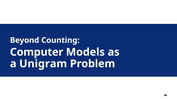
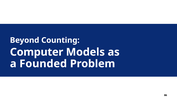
Unigram: Unigram -> Founded (43, 64)
